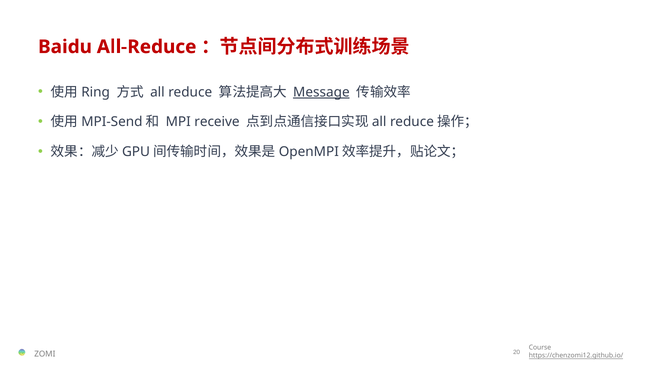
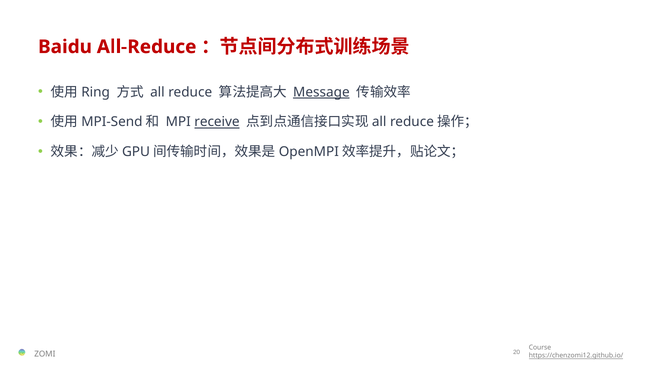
receive underline: none -> present (217, 122)
